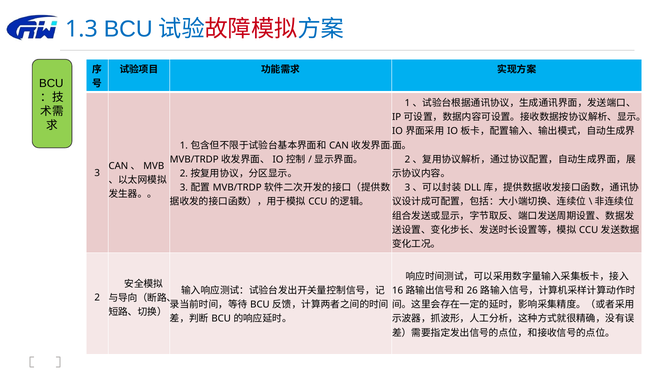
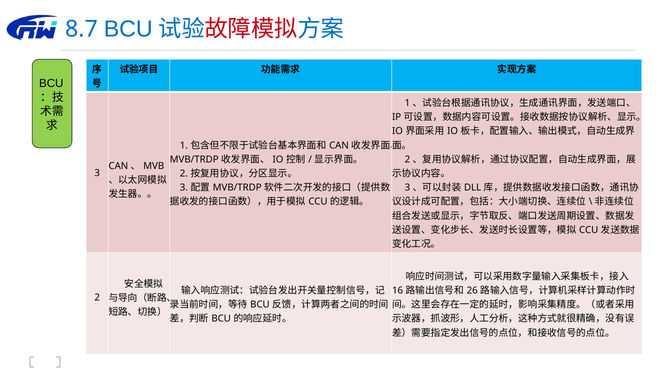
1.3: 1.3 -> 8.7 (81, 29)
